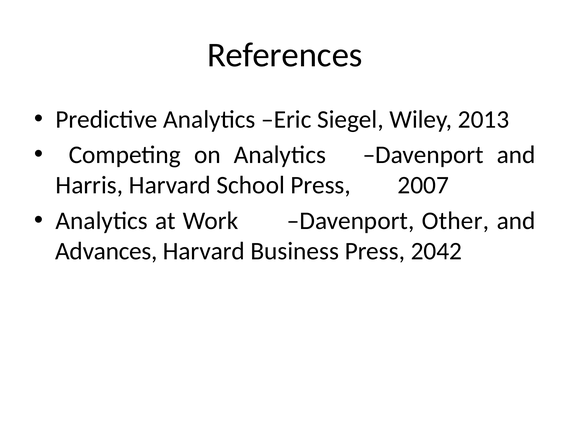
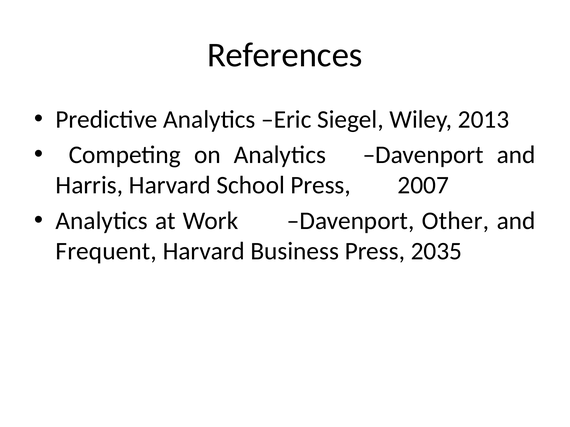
Advances: Advances -> Frequent (106, 251)
2042: 2042 -> 2035 (436, 251)
